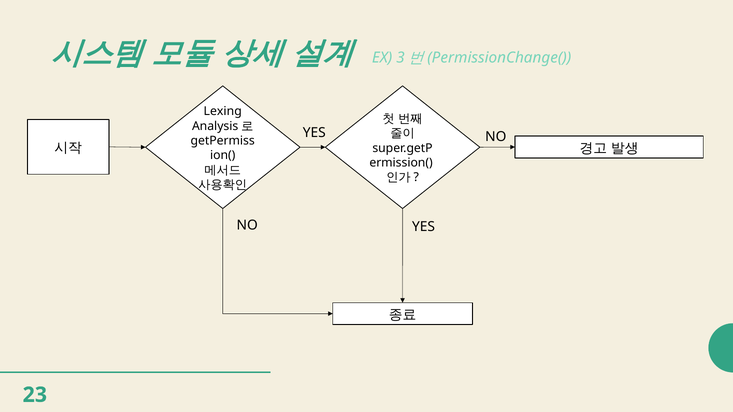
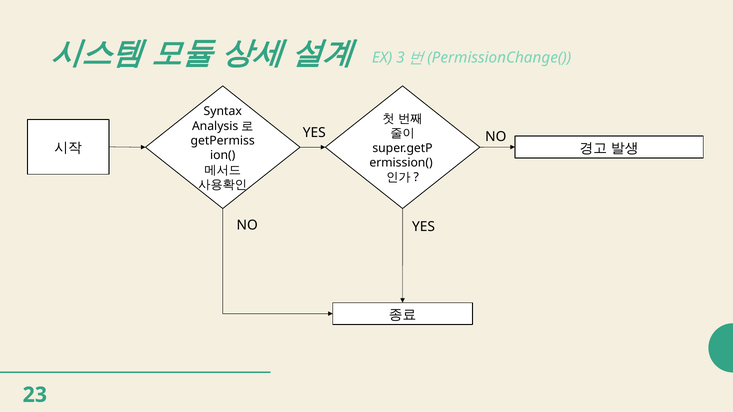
Lexing: Lexing -> Syntax (223, 112)
